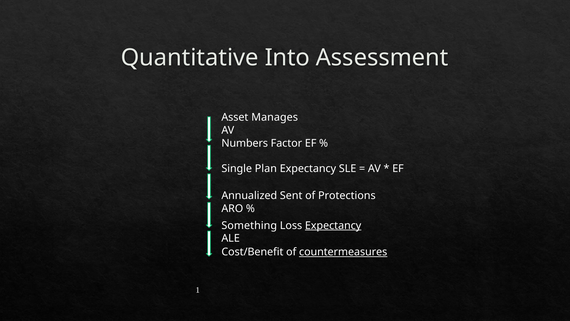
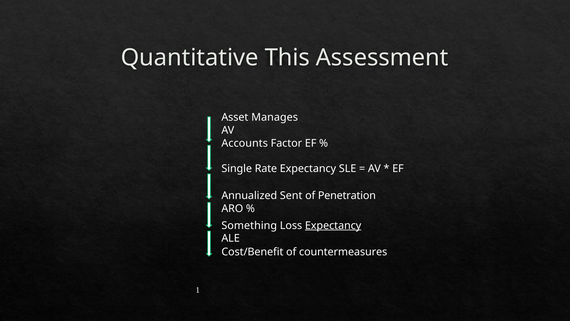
Into: Into -> This (287, 58)
Numbers: Numbers -> Accounts (245, 143)
Plan: Plan -> Rate (266, 168)
Protections: Protections -> Penetration (347, 195)
countermeasures underline: present -> none (343, 252)
